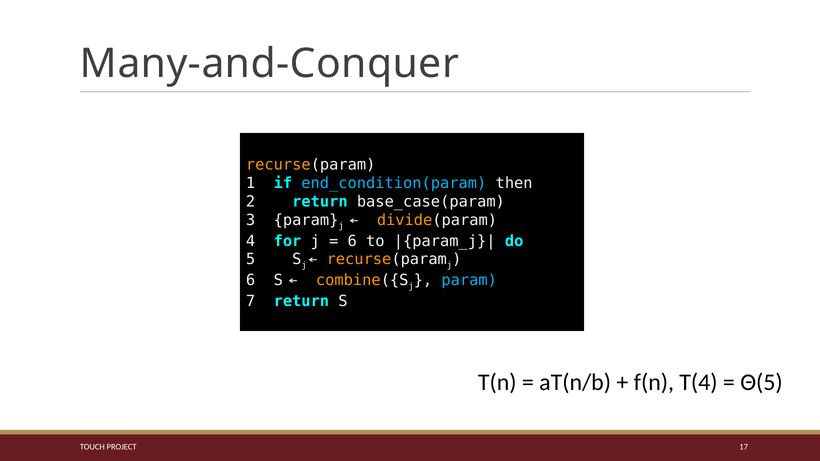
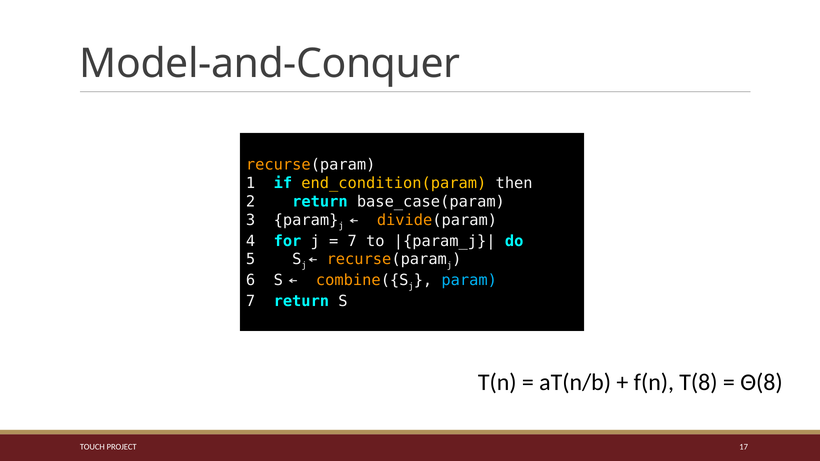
Many-and-Conquer: Many-and-Conquer -> Model-and-Conquer (270, 64)
end_condition(param colour: light blue -> yellow (394, 183)
6: 6 -> 7 (352, 241)
T(4: T(4 -> T(8 (698, 383)
Θ(5: Θ(5 -> Θ(8 (761, 383)
